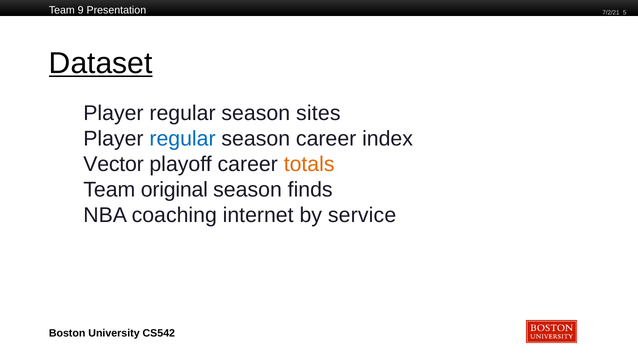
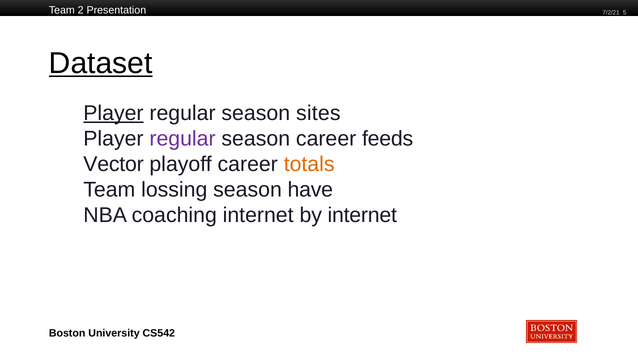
9: 9 -> 2 (81, 10)
Player underline: none -> present (113, 113)
regular colour: blue -> purple (183, 139)
index: index -> feeds (388, 139)
original: original -> lossing (174, 190)
finds: finds -> have (310, 190)
by service: service -> internet (362, 215)
